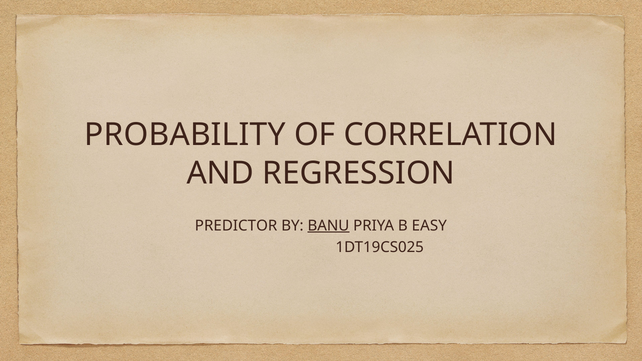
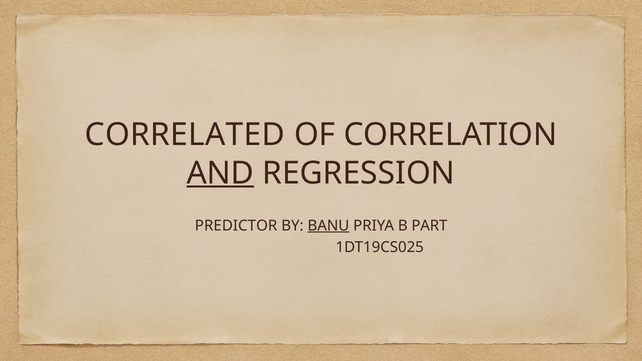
PROBABILITY: PROBABILITY -> CORRELATED (185, 135)
AND underline: none -> present (220, 173)
EASY: EASY -> PART (429, 226)
